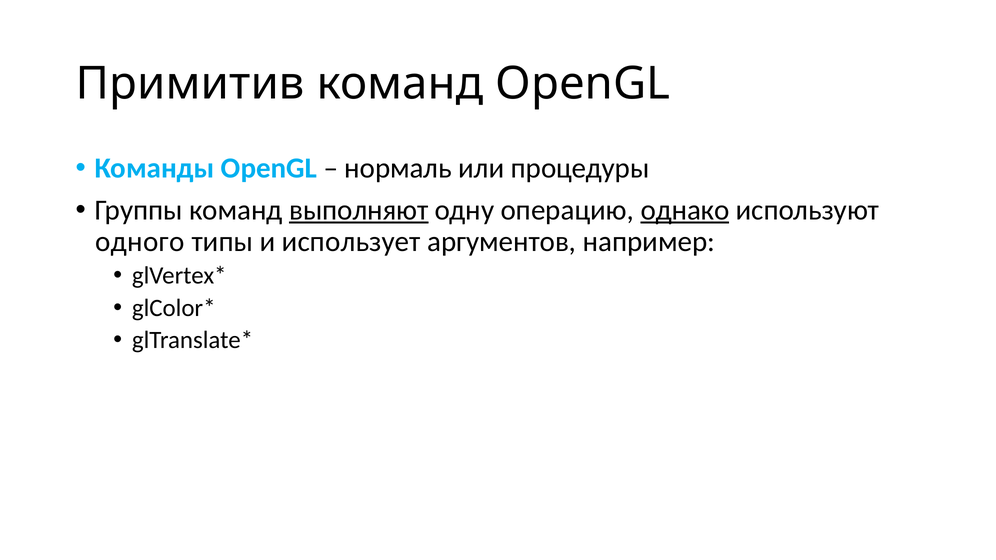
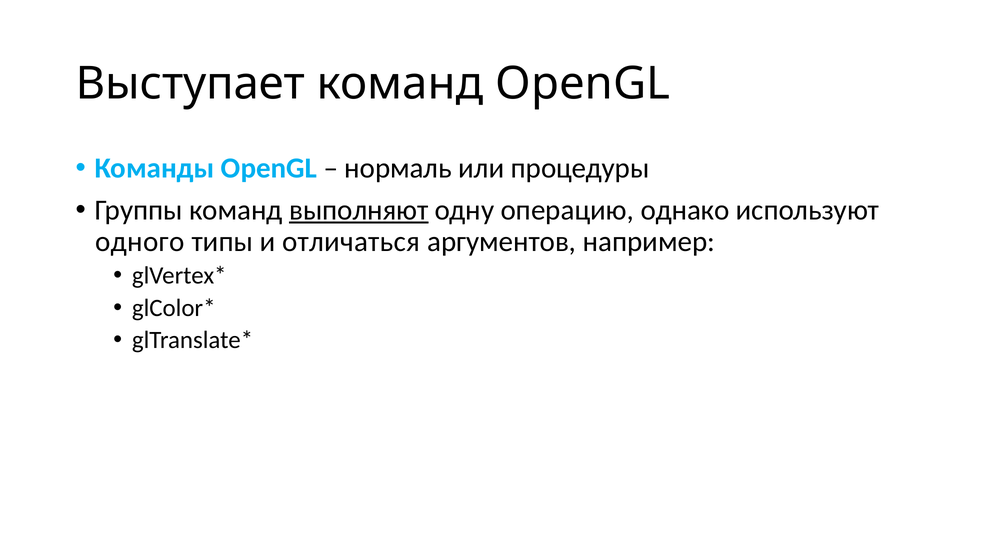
Примитив: Примитив -> Выступает (190, 84)
однако underline: present -> none (685, 210)
использует: использует -> отличаться (351, 242)
